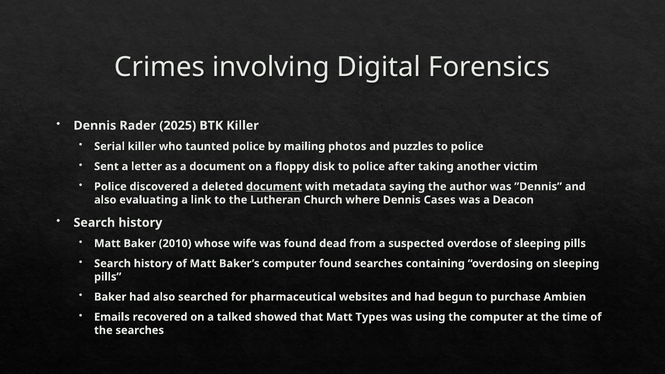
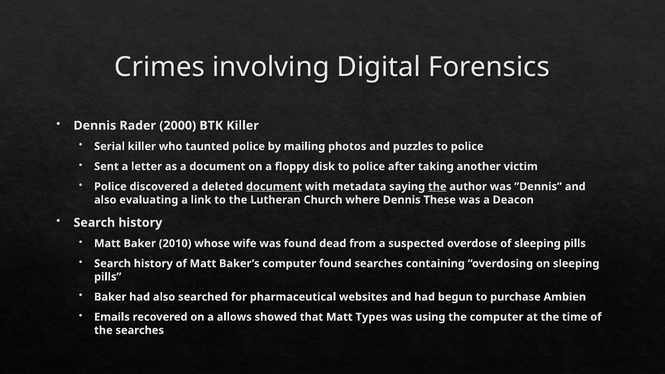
2025: 2025 -> 2000 (178, 126)
the underline: none -> present (437, 187)
Cases: Cases -> These (440, 200)
talked: talked -> allows (234, 317)
